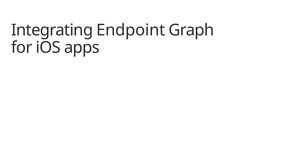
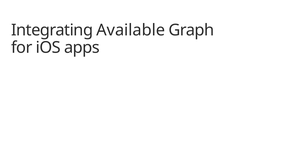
Endpoint: Endpoint -> Available (131, 30)
